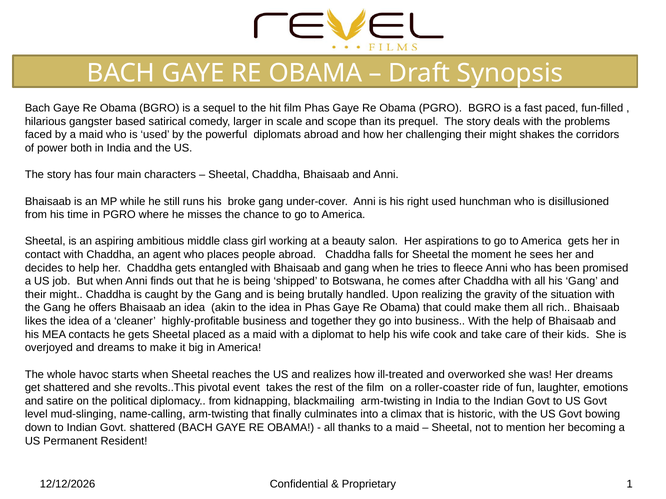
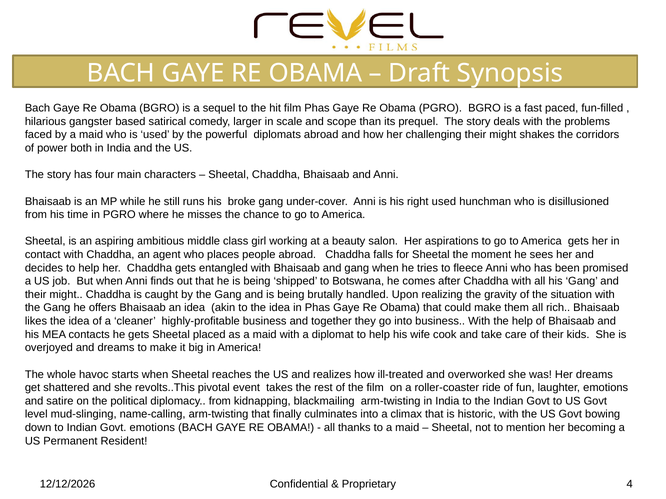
Govt shattered: shattered -> emotions (152, 428)
1: 1 -> 4 (630, 485)
